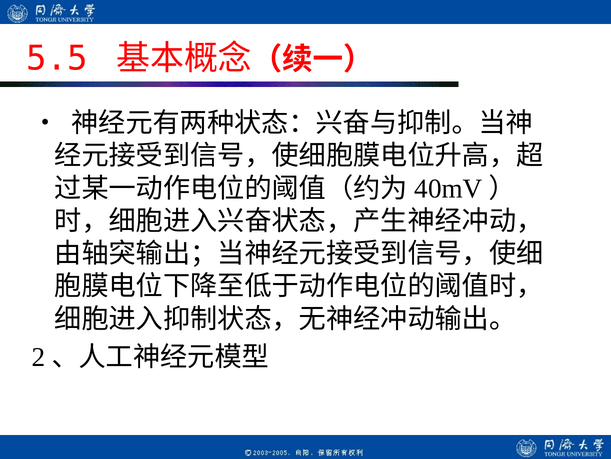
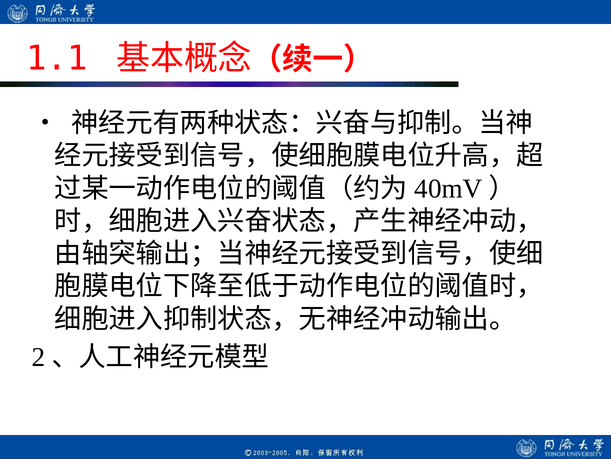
5.5: 5.5 -> 1.1 (57, 58)
